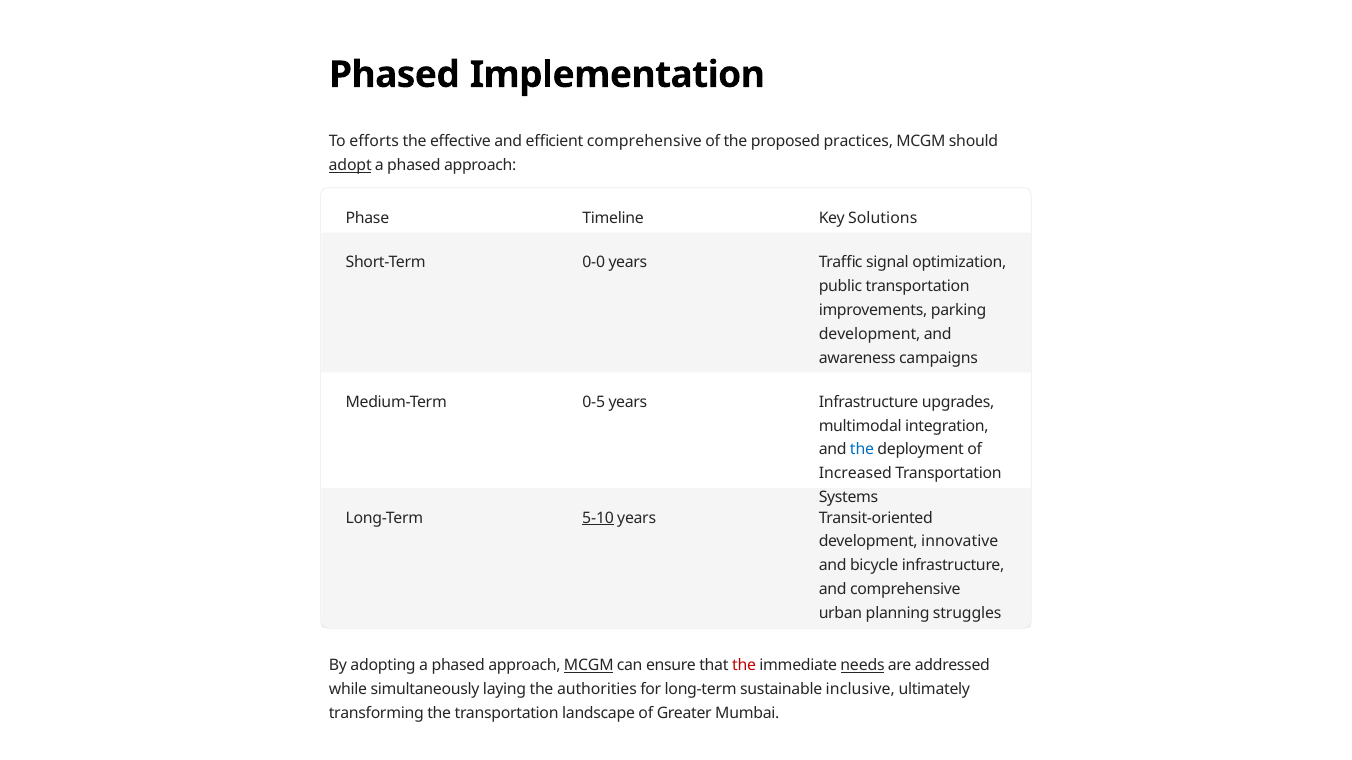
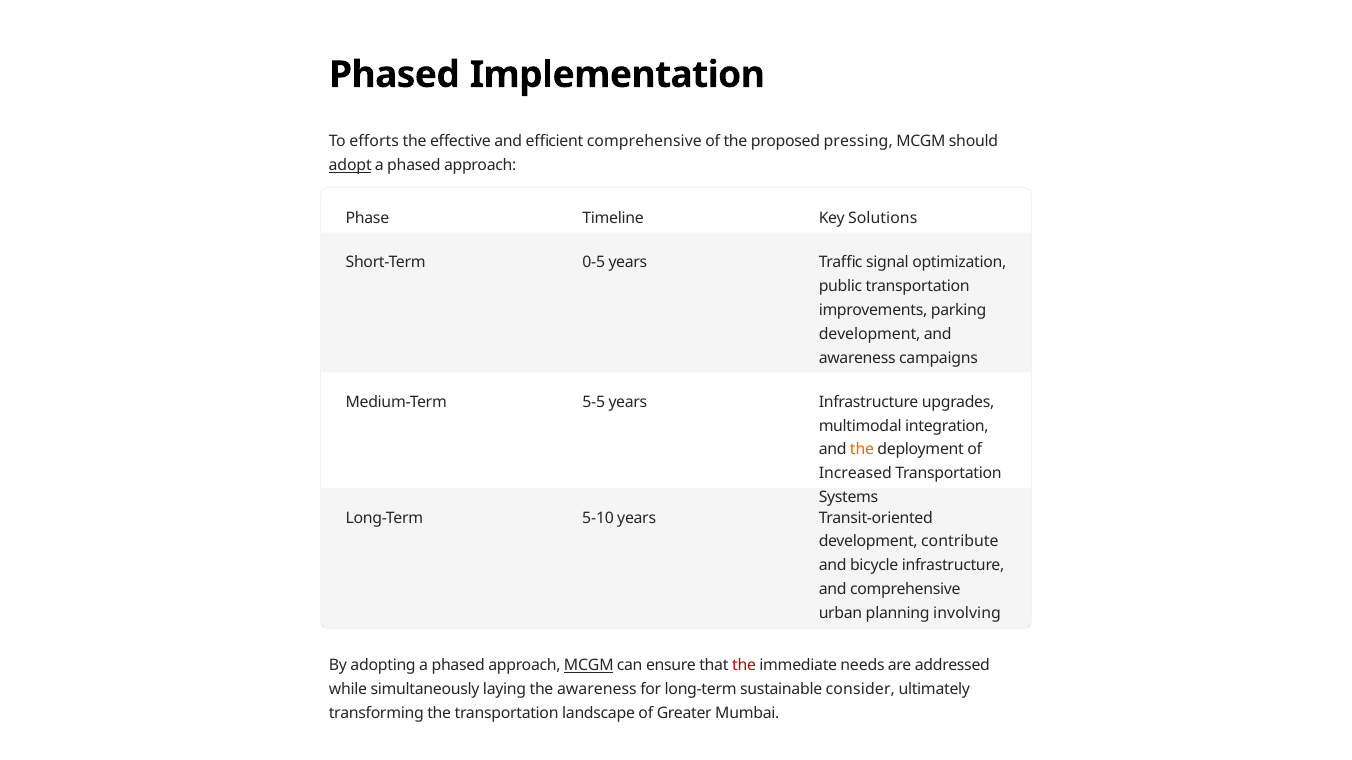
practices: practices -> pressing (858, 142)
0-0: 0-0 -> 0-5 (594, 263)
0-5: 0-5 -> 5-5 (594, 402)
the colour: blue -> orange (862, 450)
5-10 underline: present -> none (598, 518)
innovative: innovative -> contribute (960, 542)
struggles: struggles -> involving (967, 614)
needs underline: present -> none (863, 666)
the authorities: authorities -> awareness (597, 690)
inclusive: inclusive -> consider (860, 690)
